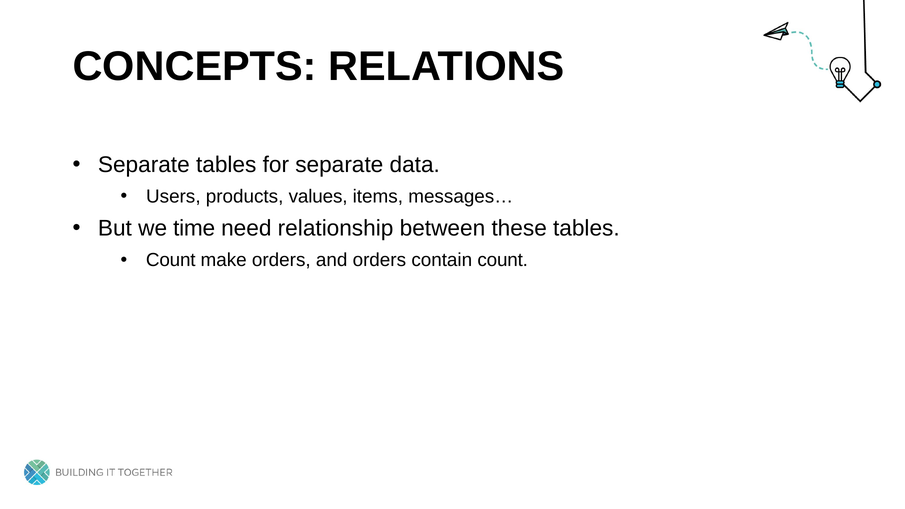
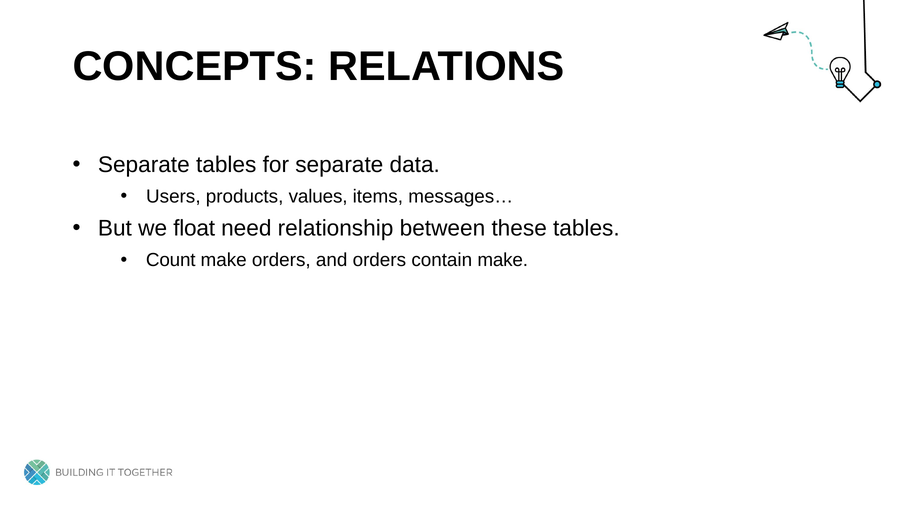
time: time -> float (194, 228)
contain count: count -> make (503, 260)
